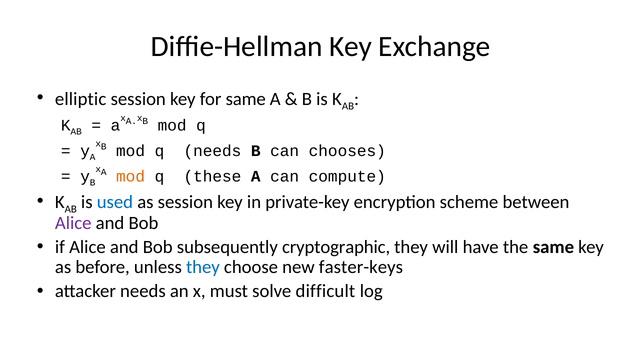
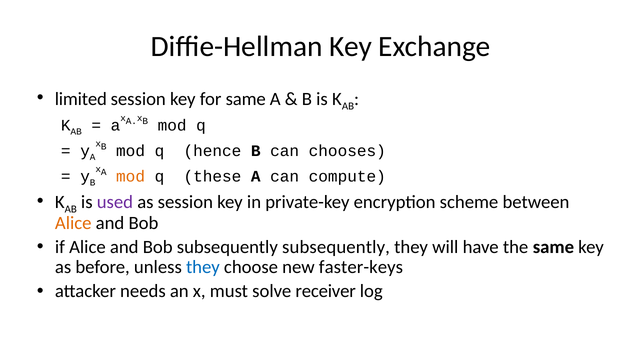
elliptic: elliptic -> limited (81, 99)
q needs: needs -> hence (212, 151)
used colour: blue -> purple (115, 202)
Alice colour: purple -> orange (73, 223)
subsequently cryptographic: cryptographic -> subsequently (336, 247)
difficult: difficult -> receiver (326, 291)
